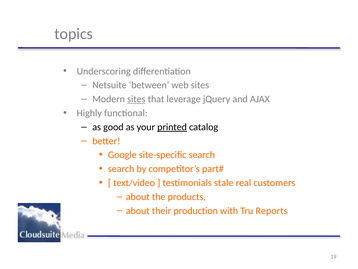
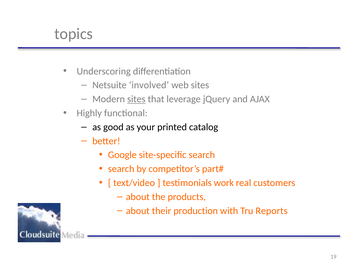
between: between -> involved (149, 85)
printed underline: present -> none (172, 127)
stale: stale -> work (224, 183)
